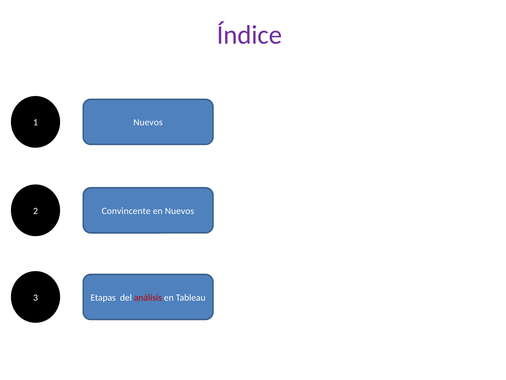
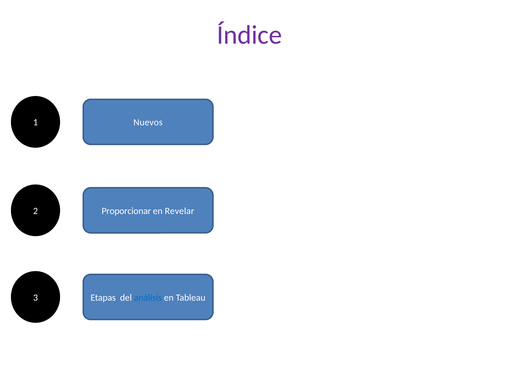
Convincente: Convincente -> Proporcionar (126, 211)
en Nuevos: Nuevos -> Revelar (180, 211)
análisis colour: red -> blue (148, 297)
